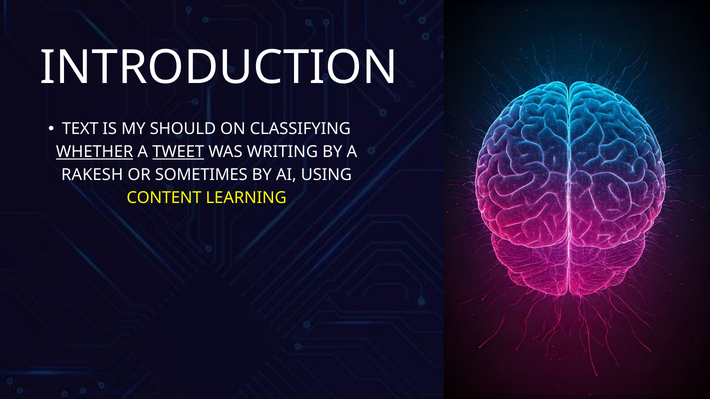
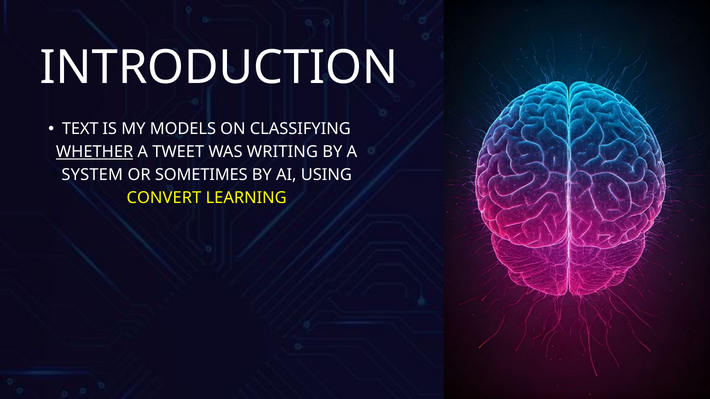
SHOULD: SHOULD -> MODELS (183, 129)
TWEET underline: present -> none (178, 152)
RAKESH: RAKESH -> SYSTEM (92, 175)
CONTENT: CONTENT -> CONVERT (164, 198)
